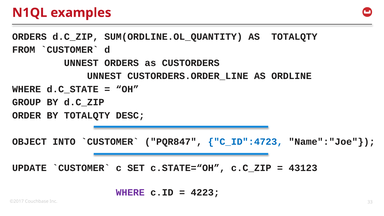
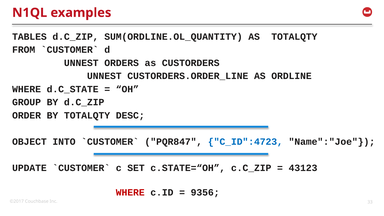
ORDERS: ORDERS -> TABLES (29, 37)
WHERE colour: purple -> red (130, 192)
4223: 4223 -> 9356 (205, 192)
